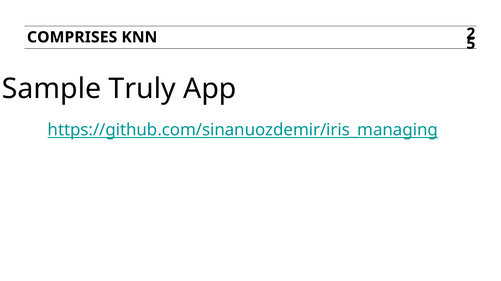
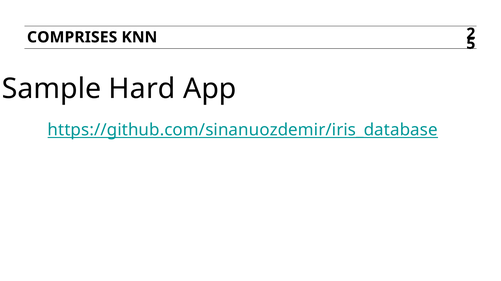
Truly: Truly -> Hard (142, 89)
https://github.com/sinanuozdemir/iris_managing: https://github.com/sinanuozdemir/iris_managing -> https://github.com/sinanuozdemir/iris_database (243, 130)
